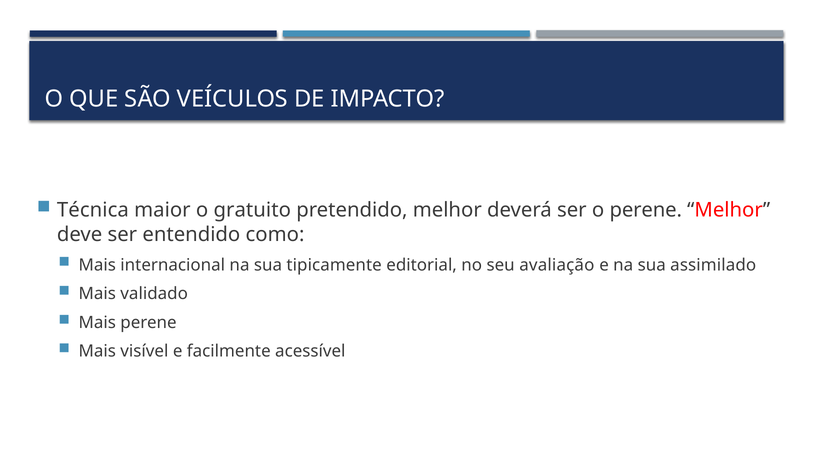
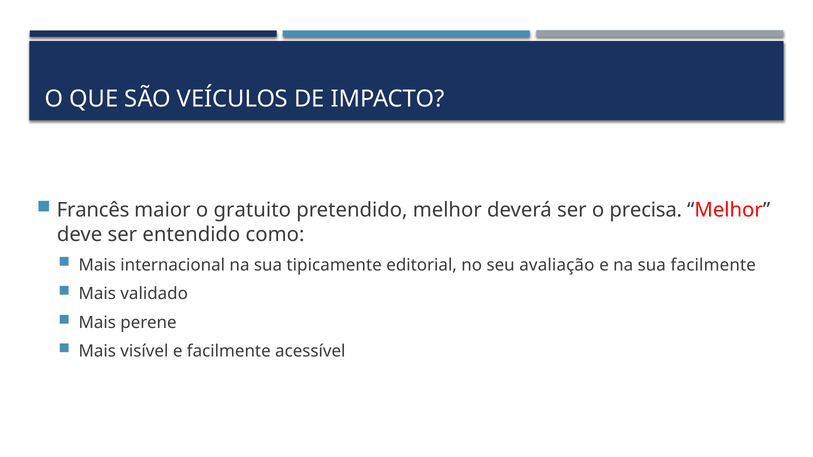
Técnica: Técnica -> Francês (93, 210)
o perene: perene -> precisa (646, 210)
sua assimilado: assimilado -> facilmente (713, 265)
